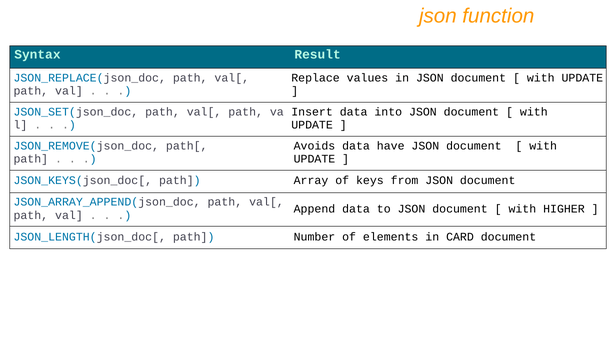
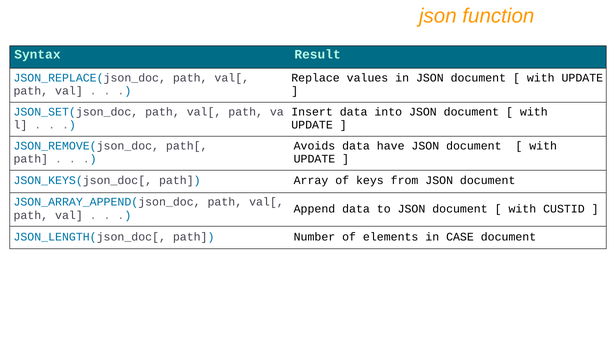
HIGHER: HIGHER -> CUSTID (564, 208)
CARD: CARD -> CASE (460, 237)
